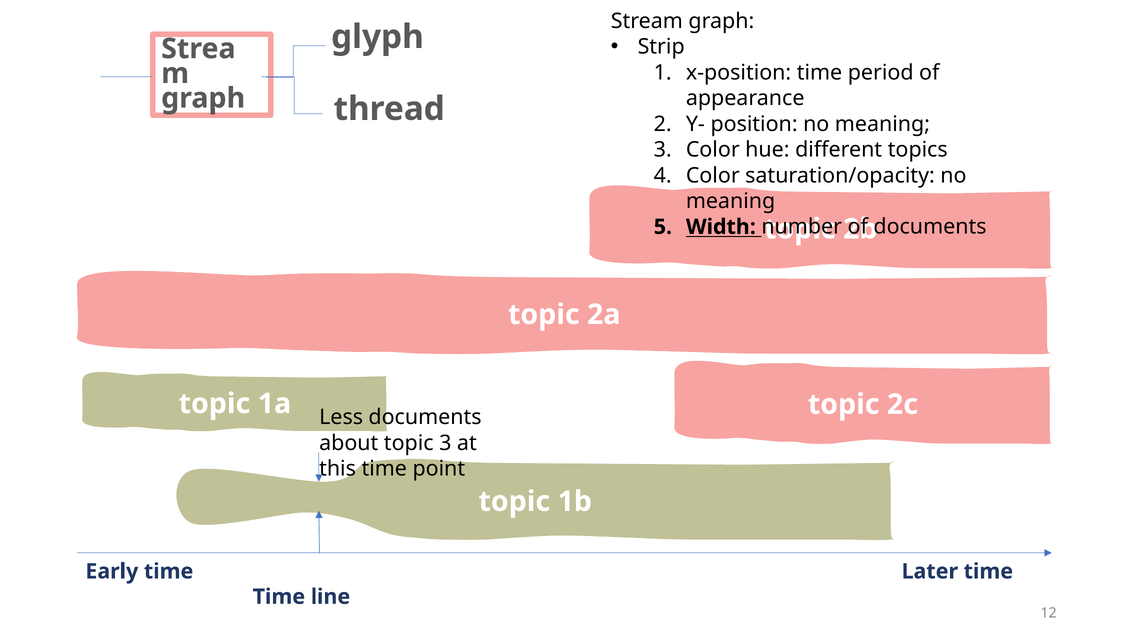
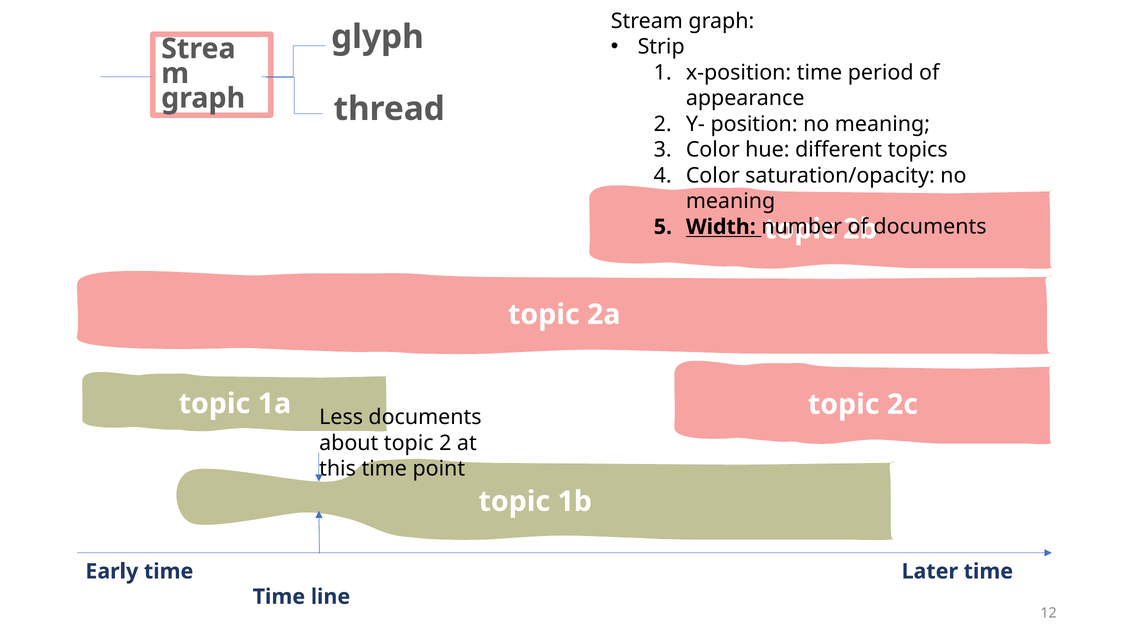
topic 3: 3 -> 2 (445, 443)
